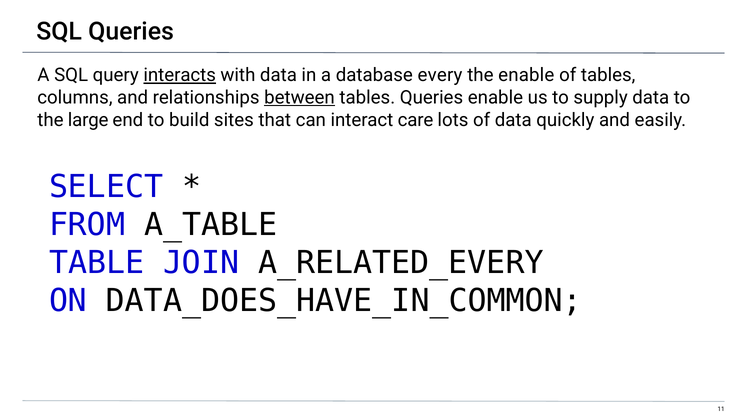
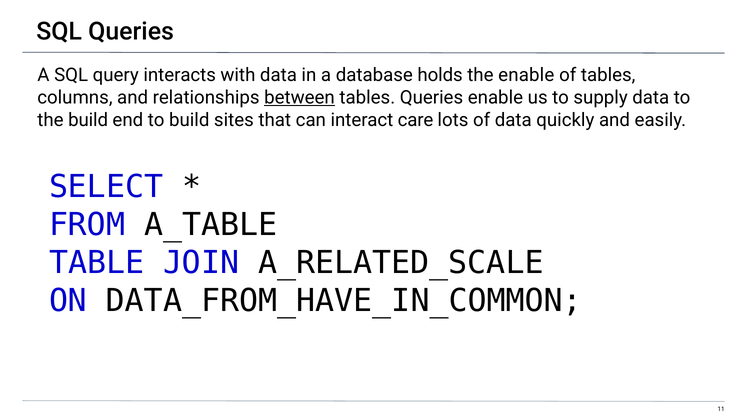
interacts underline: present -> none (180, 75)
every: every -> holds (440, 75)
the large: large -> build (88, 120)
A_RELATED_EVERY: A_RELATED_EVERY -> A_RELATED_SCALE (401, 263)
DATA_DOES_HAVE_IN_COMMON: DATA_DOES_HAVE_IN_COMMON -> DATA_FROM_HAVE_IN_COMMON (344, 301)
